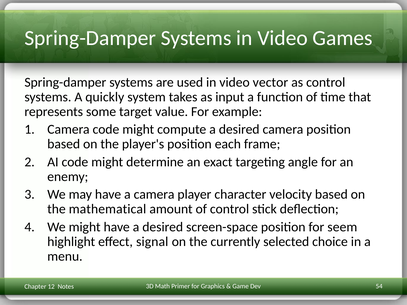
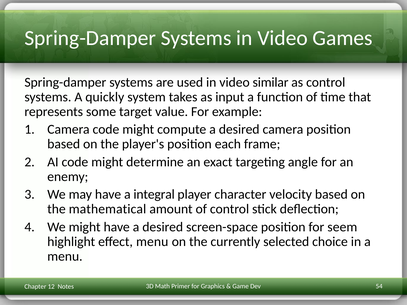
vector: vector -> similar (271, 82)
a camera: camera -> integral (154, 195)
effect signal: signal -> menu (152, 242)
